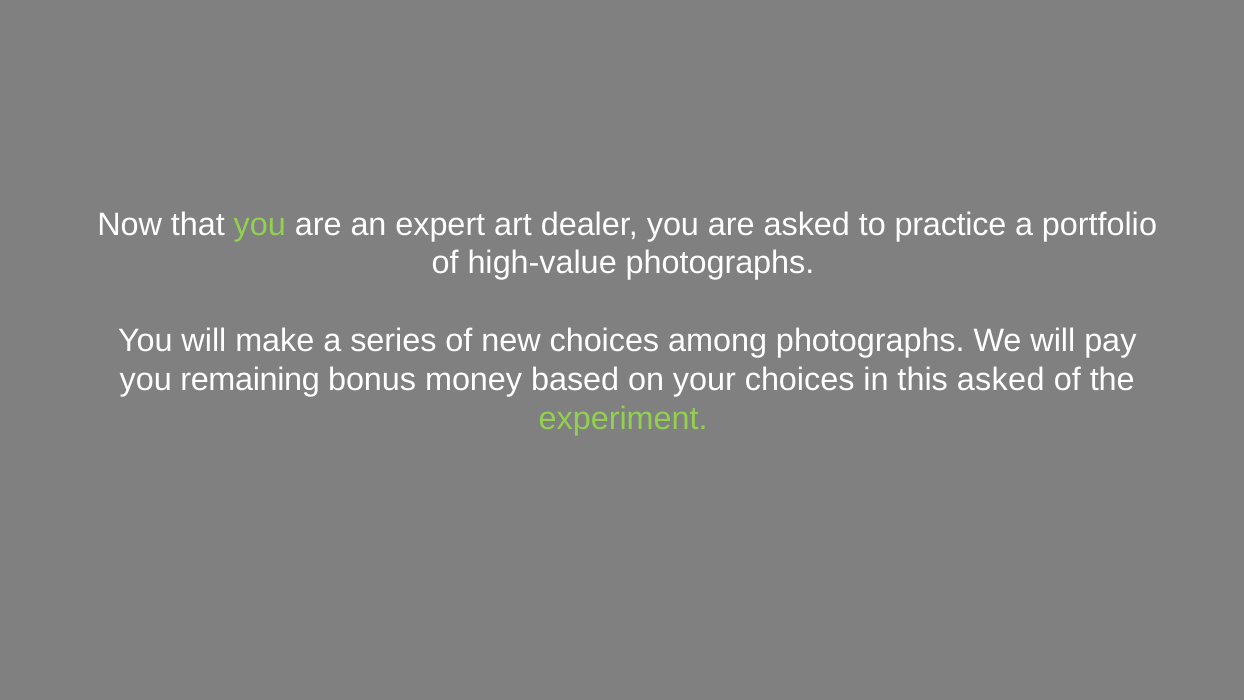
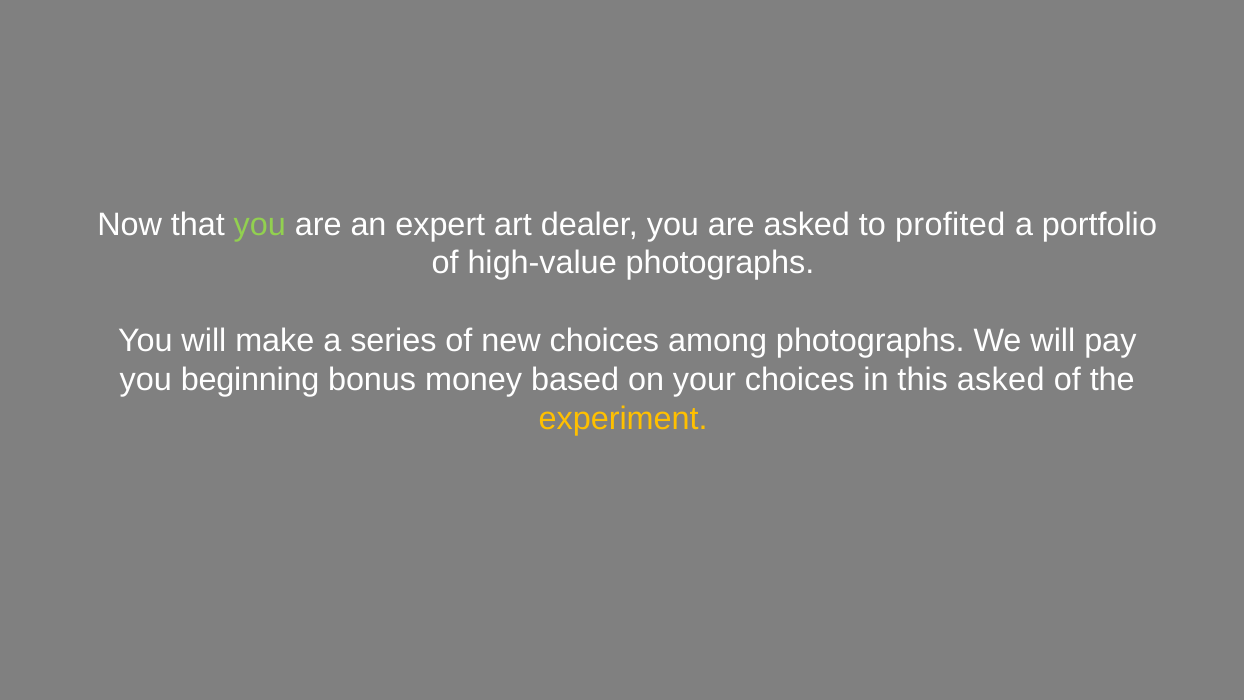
practice: practice -> profited (950, 224)
remaining: remaining -> beginning (250, 380)
experiment colour: light green -> yellow (623, 419)
